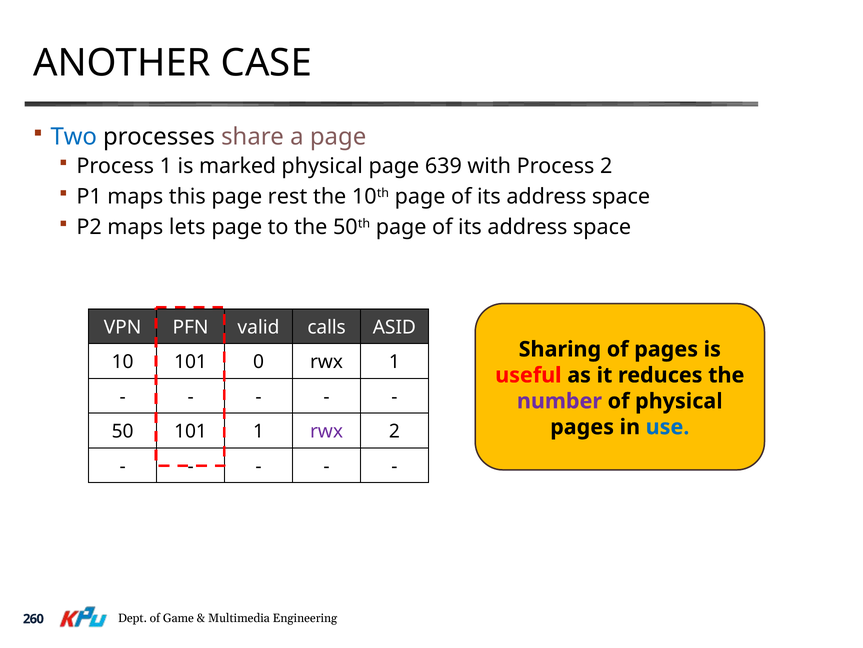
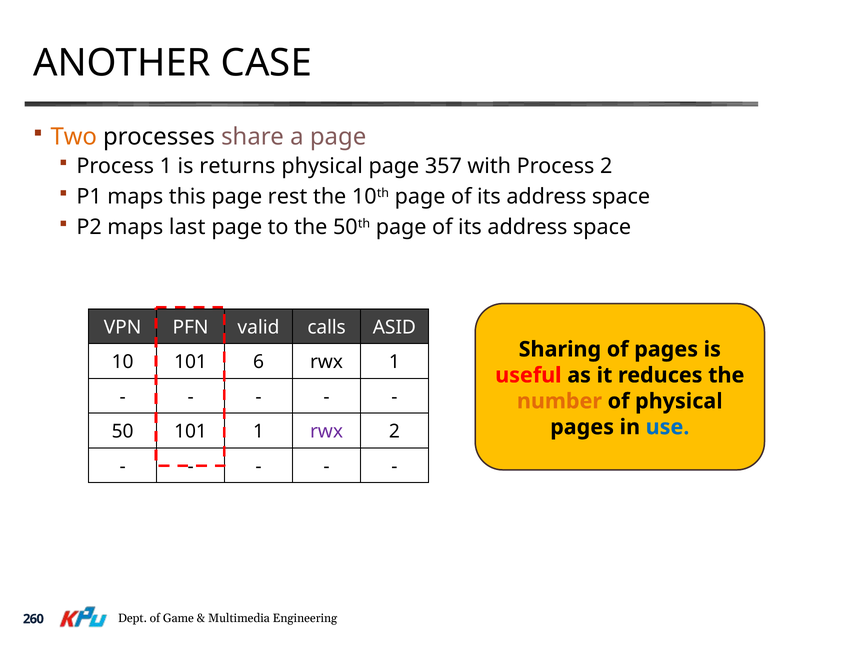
Two colour: blue -> orange (74, 137)
marked: marked -> returns (237, 166)
639: 639 -> 357 (443, 166)
lets: lets -> last (187, 227)
0: 0 -> 6 (259, 362)
number colour: purple -> orange (559, 401)
